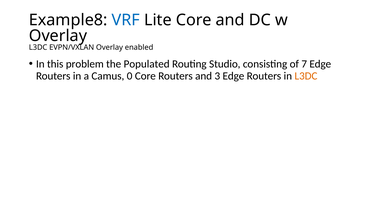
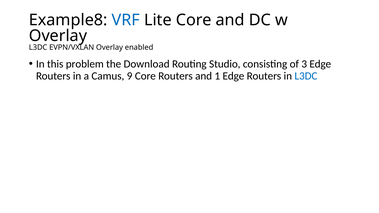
Populated: Populated -> Download (147, 64)
7: 7 -> 3 (304, 64)
0: 0 -> 9 (130, 76)
3: 3 -> 1 (217, 76)
L3DC colour: orange -> blue (306, 76)
